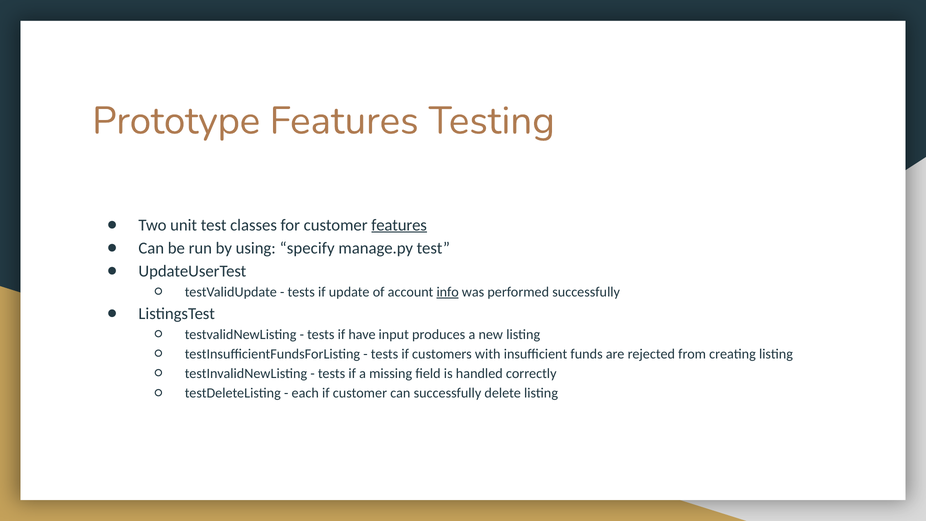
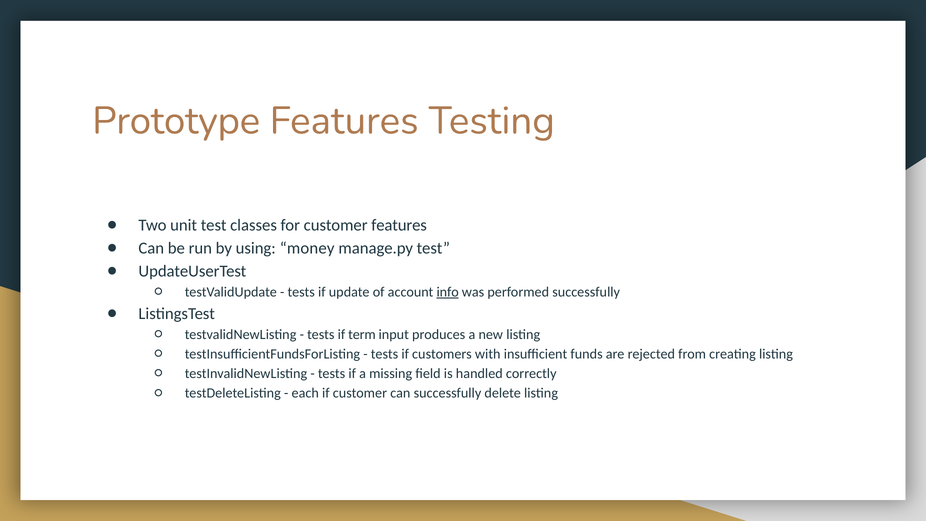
features underline: present -> none (399, 225)
specify: specify -> money (307, 248)
have: have -> term (362, 334)
